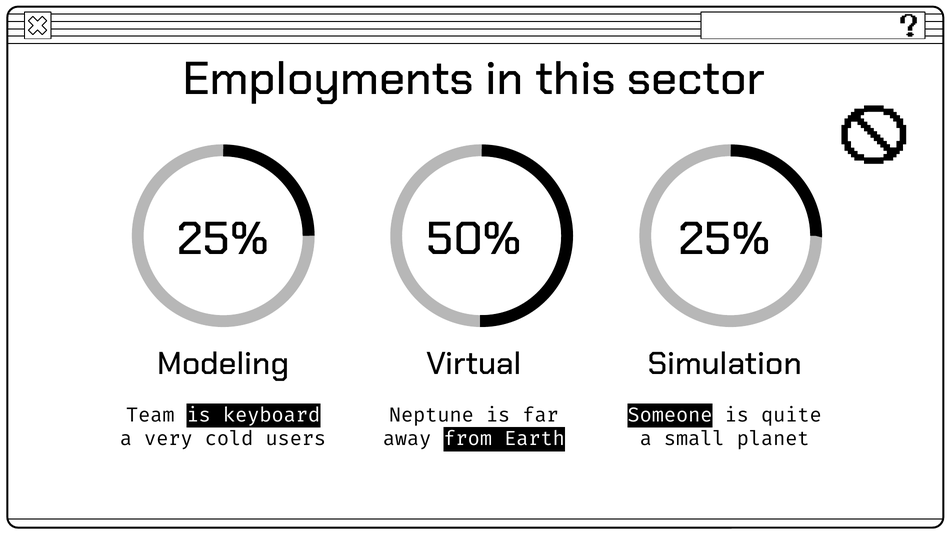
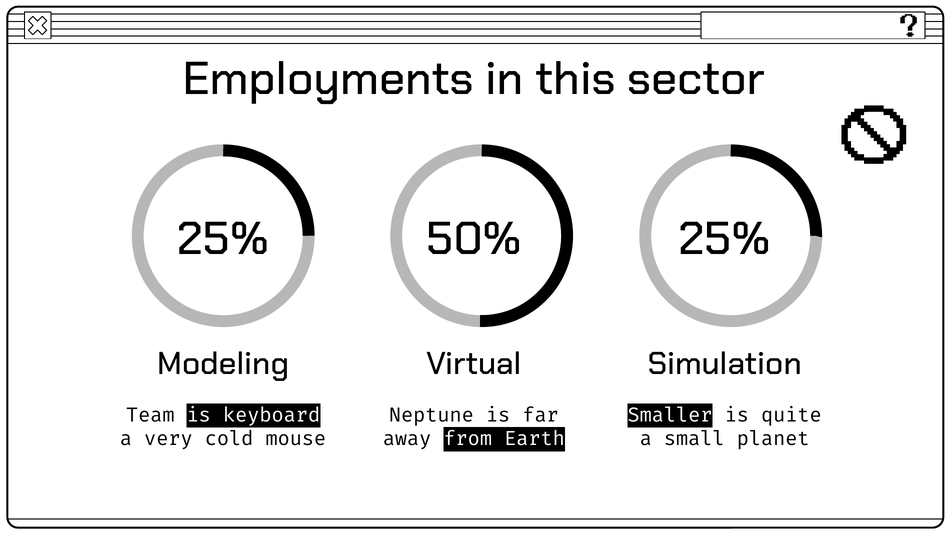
Someone: Someone -> Smaller (670, 415)
users: users -> mouse (296, 439)
